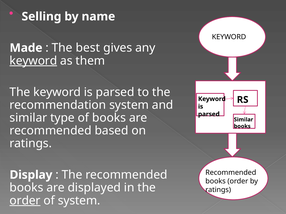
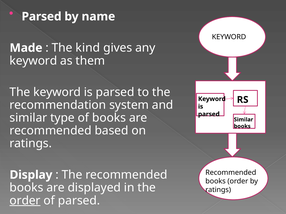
Selling: Selling -> Parsed (42, 17)
best: best -> kind (88, 48)
keyword underline: present -> none (33, 61)
of system: system -> parsed (79, 201)
